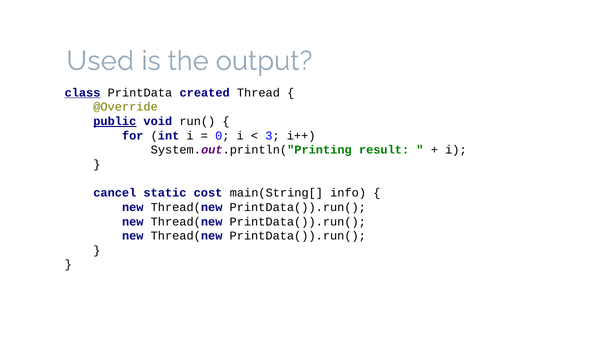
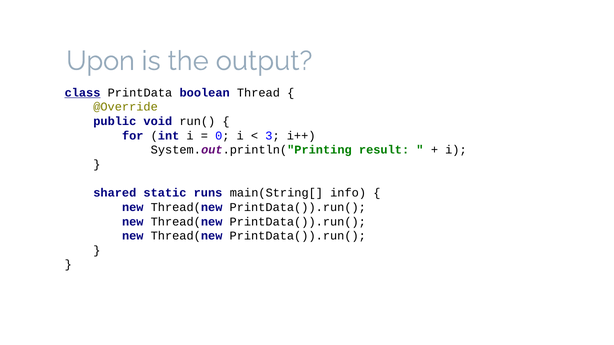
Used: Used -> Upon (100, 61)
created: created -> boolean (205, 93)
public underline: present -> none (115, 121)
cancel: cancel -> shared (115, 193)
cost: cost -> runs (208, 193)
